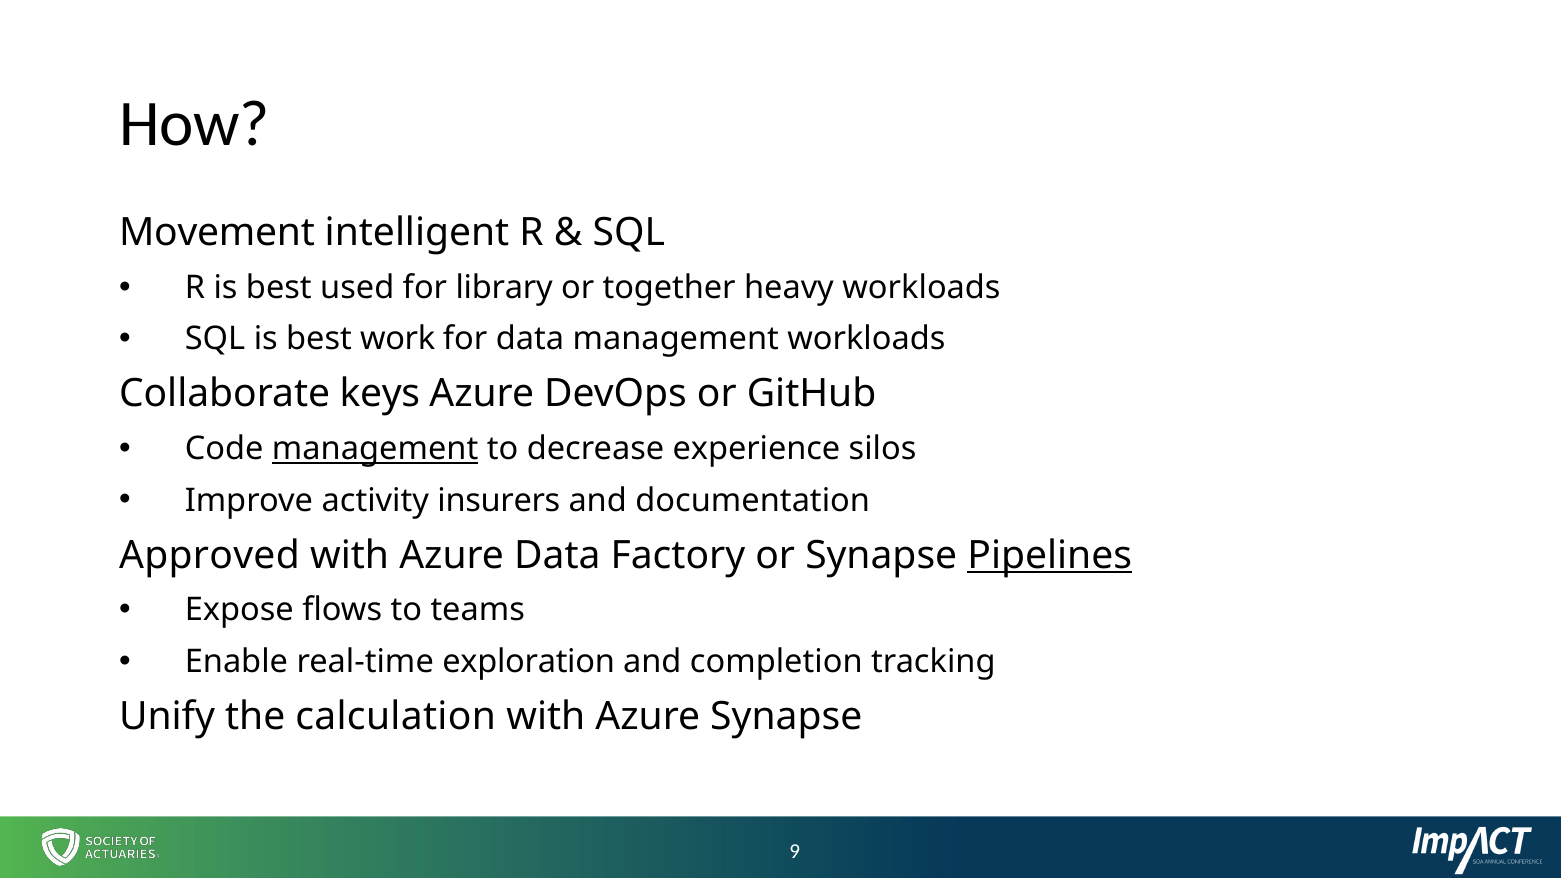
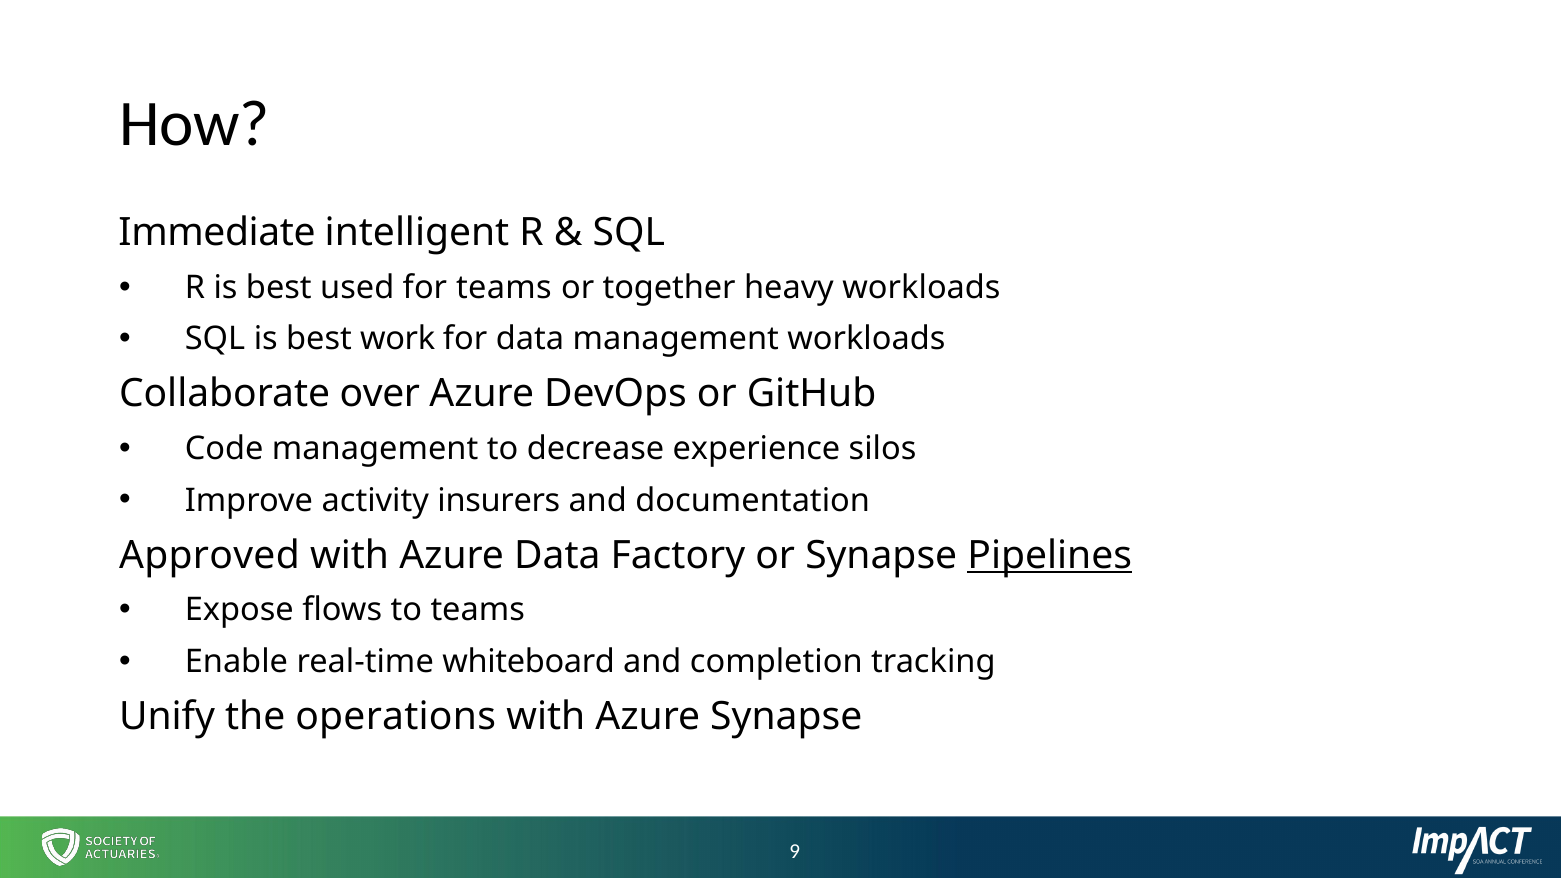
Movement: Movement -> Immediate (217, 233)
for library: library -> teams (504, 288)
keys: keys -> over (380, 394)
management underline: present -> none (375, 449)
exploration: exploration -> whiteboard (529, 662)
calculation: calculation -> operations (396, 716)
